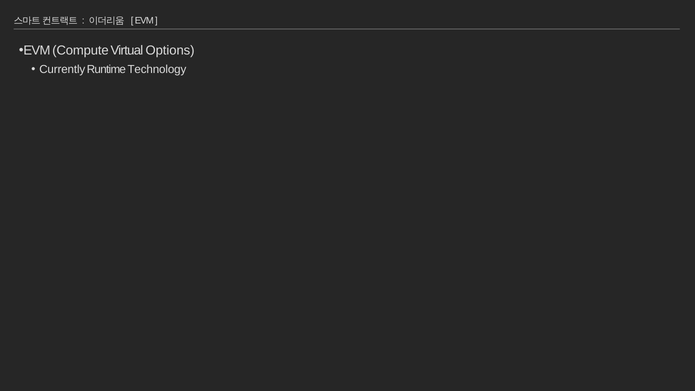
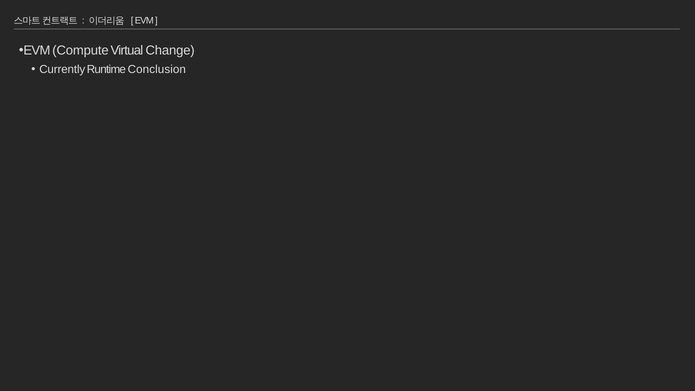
Options: Options -> Change (170, 51)
Technology: Technology -> Conclusion (157, 70)
